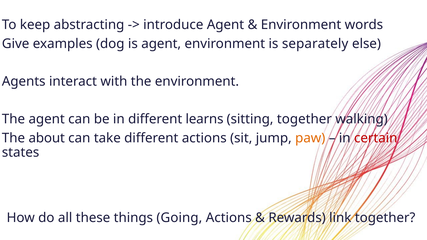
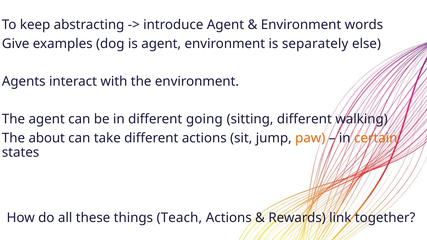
learns: learns -> going (204, 119)
sitting together: together -> different (304, 119)
certain colour: red -> orange (376, 138)
Going: Going -> Teach (179, 218)
